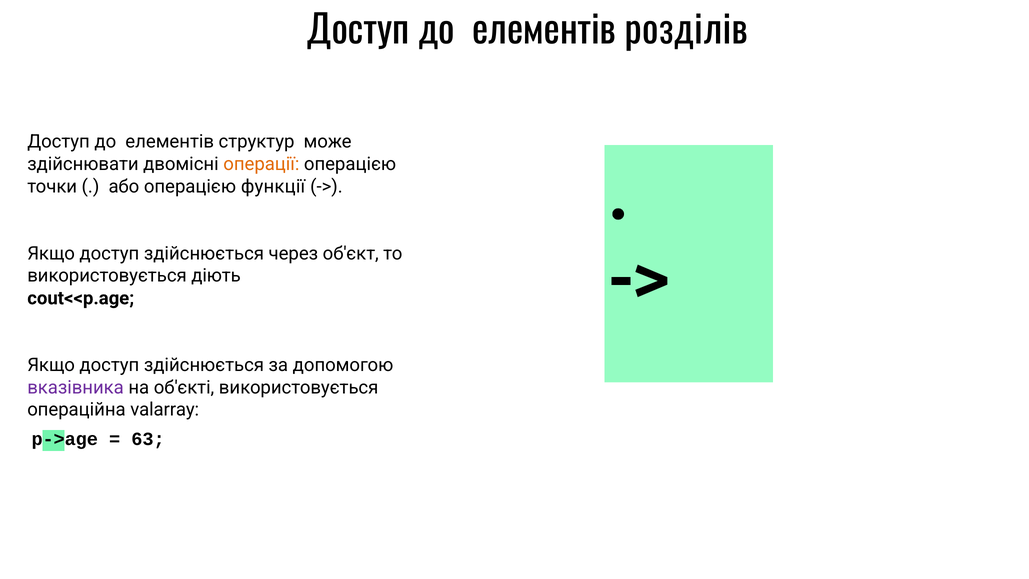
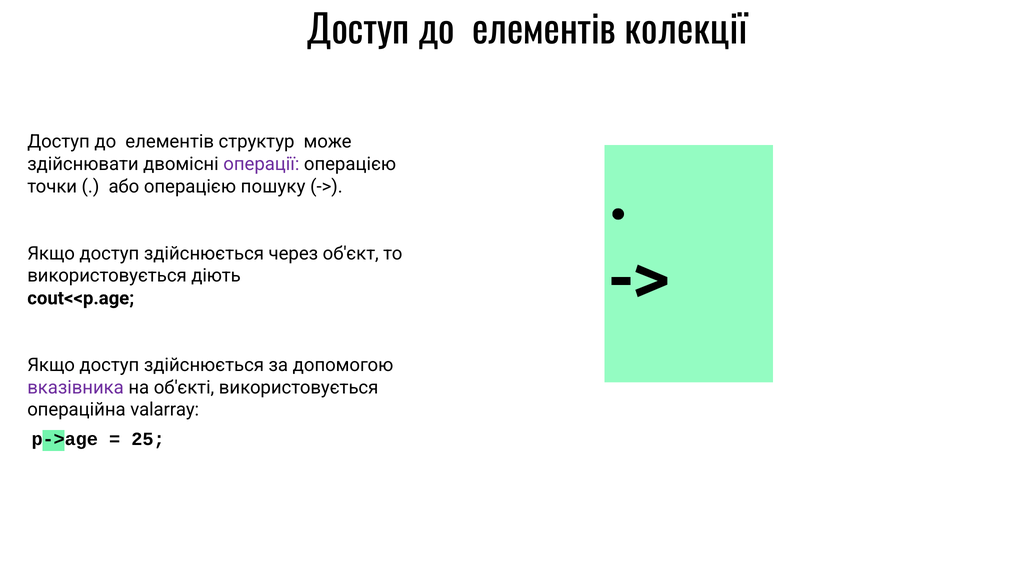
розділів: розділів -> колекції (686, 31)
операції colour: orange -> purple (261, 164)
функції: функції -> пошуку (273, 186)
63: 63 -> 25 (148, 439)
